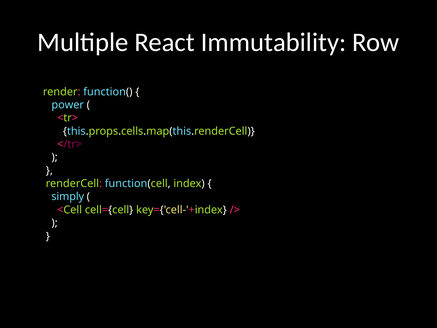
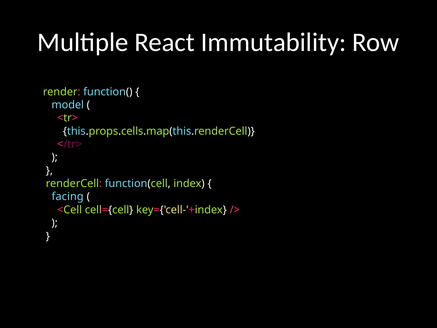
power: power -> model (68, 105)
simply: simply -> facing (68, 197)
